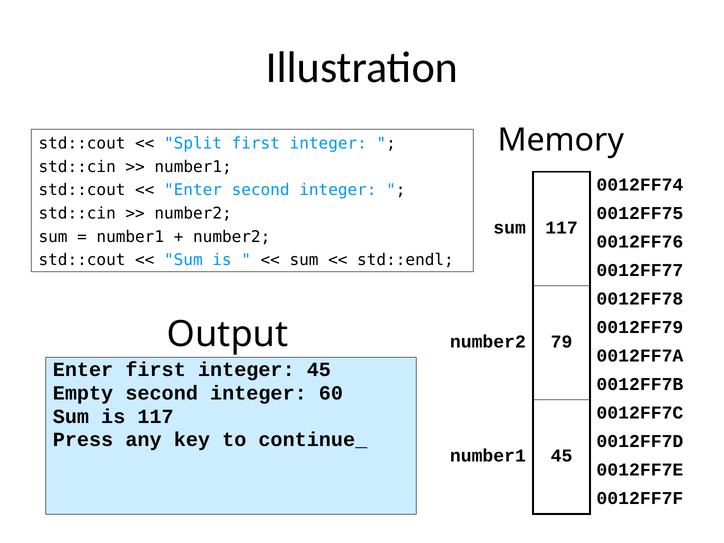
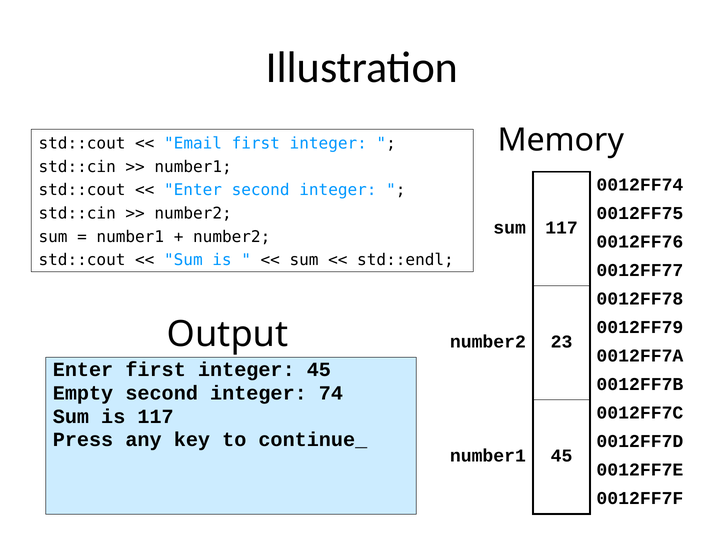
Split: Split -> Email (193, 144)
79: 79 -> 23 (562, 342)
60: 60 -> 74 (331, 393)
